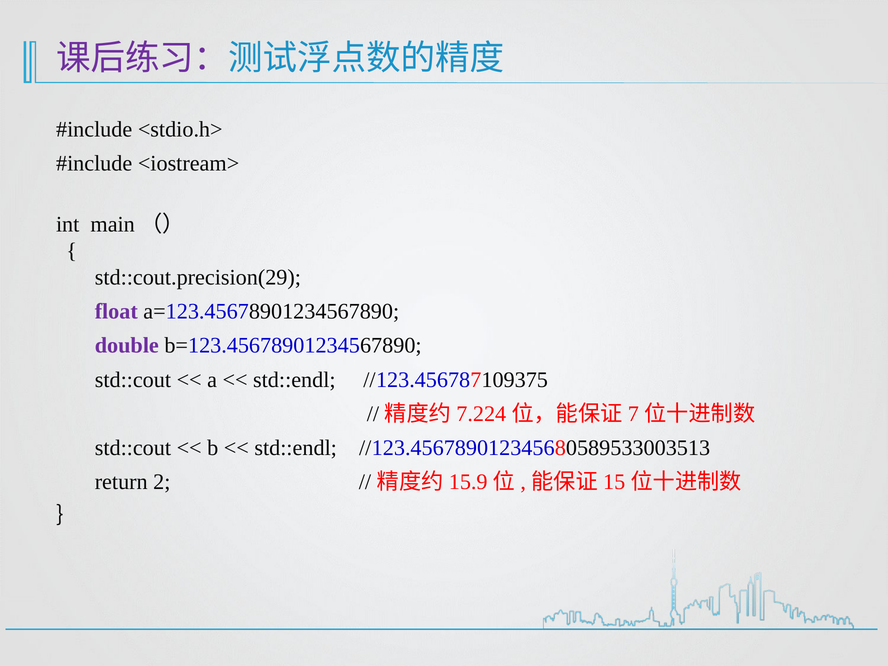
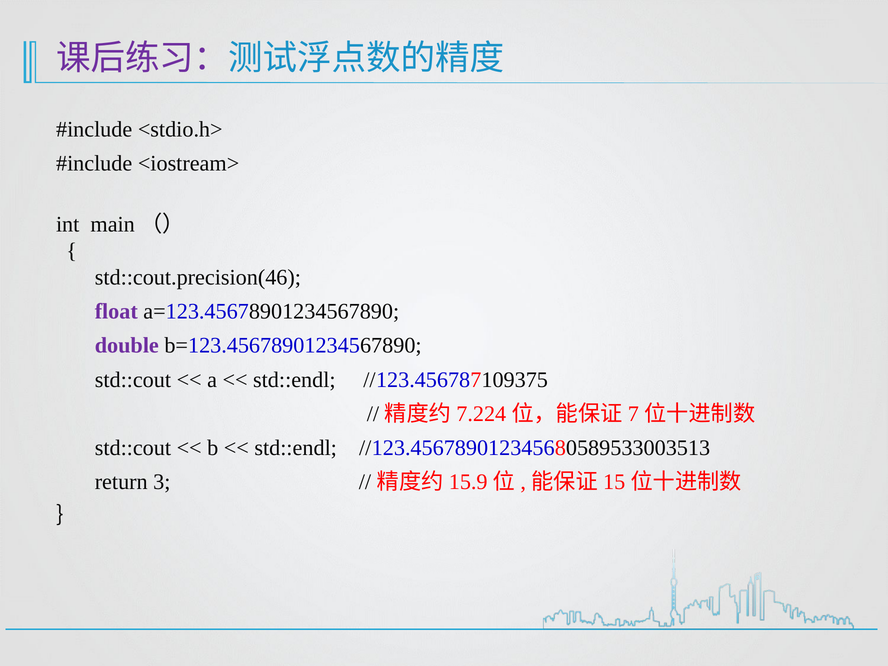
std::cout.precision(29: std::cout.precision(29 -> std::cout.precision(46 (198, 278)
2: 2 -> 3 (162, 482)
